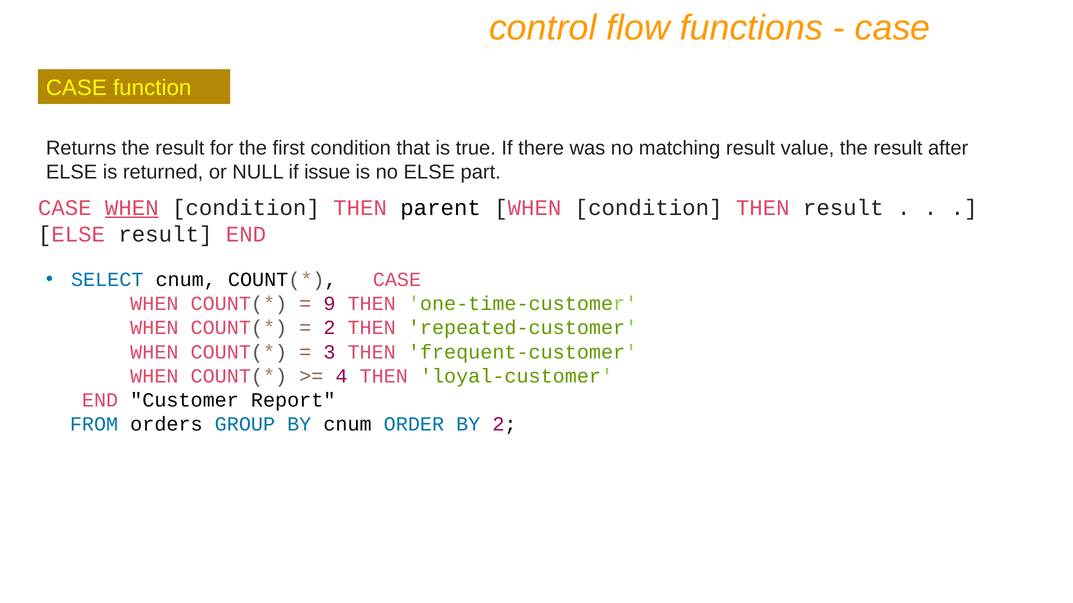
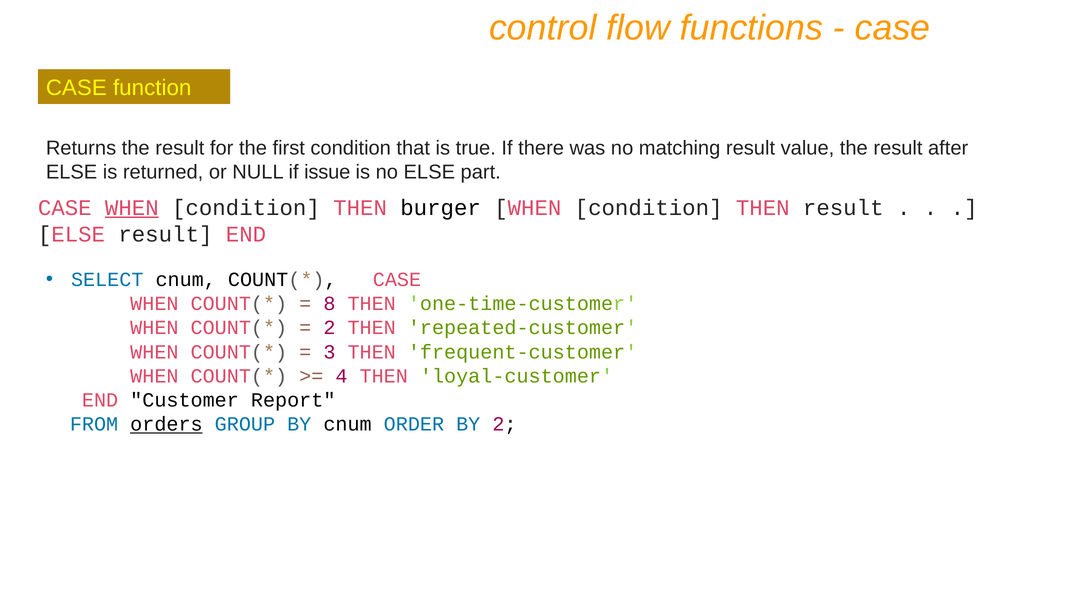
parent: parent -> burger (441, 208)
9: 9 -> 8 (329, 304)
orders underline: none -> present (166, 425)
